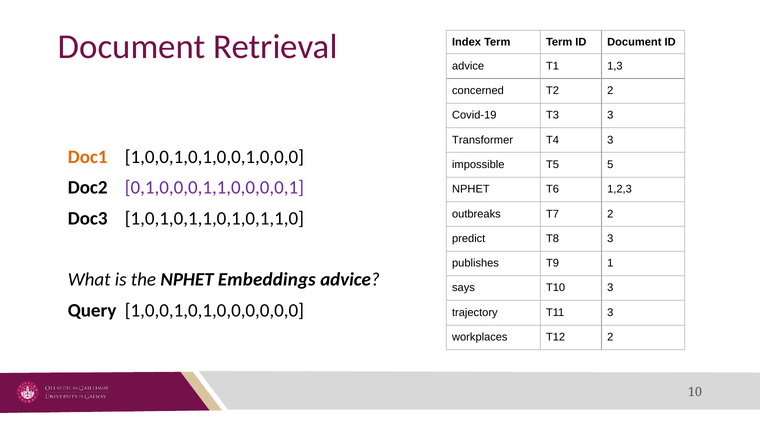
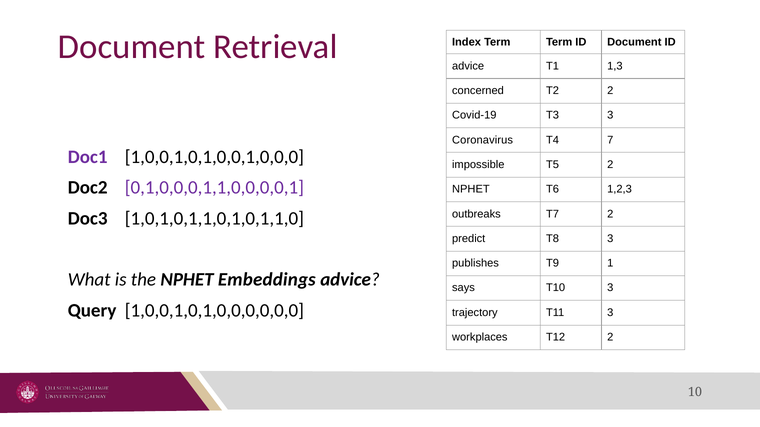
Transformer: Transformer -> Coronavirus (483, 140)
T4 3: 3 -> 7 (610, 140)
Doc1 colour: orange -> purple (88, 157)
T5 5: 5 -> 2 (610, 165)
